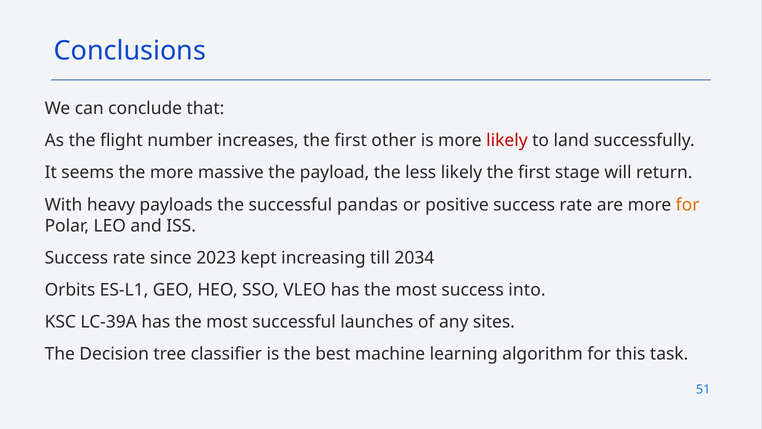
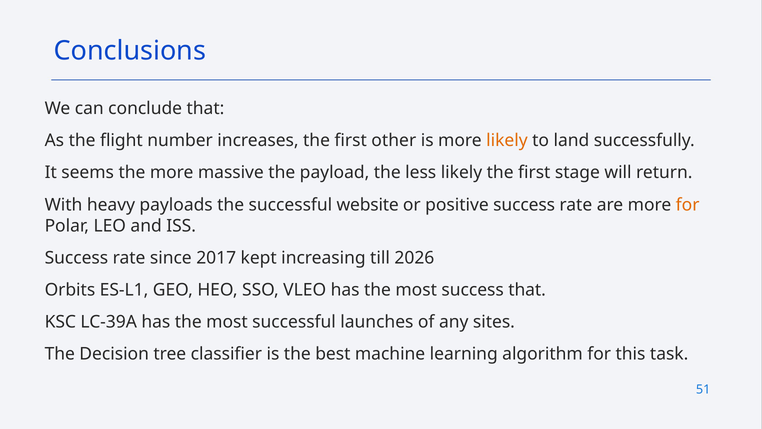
likely colour: red -> orange (507, 141)
pandas: pandas -> website (368, 205)
2023: 2023 -> 2017 (216, 258)
2034: 2034 -> 2026 (414, 258)
success into: into -> that (527, 290)
